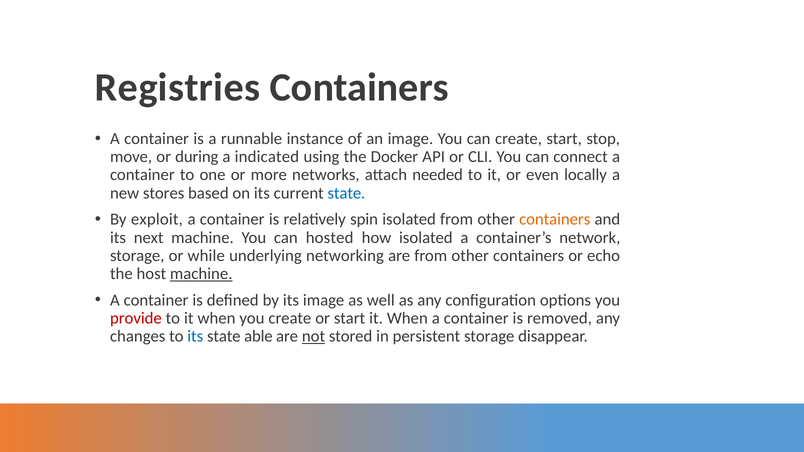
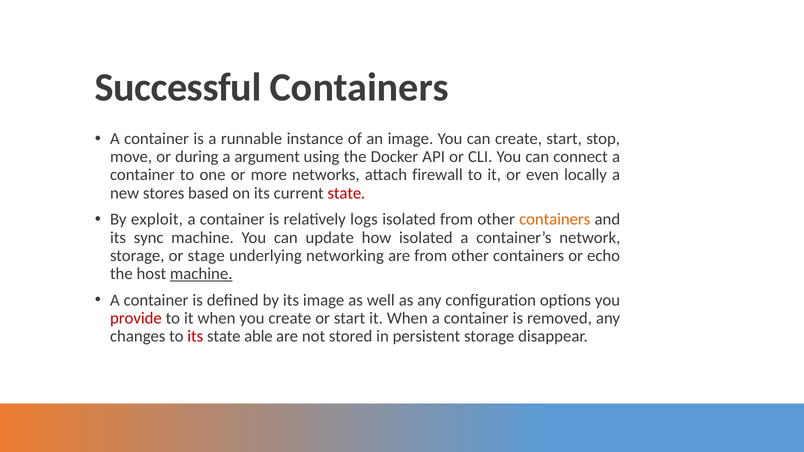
Registries: Registries -> Successful (178, 88)
indicated: indicated -> argument (267, 157)
needed: needed -> firewall (438, 175)
state colour: blue -> red (346, 193)
spin: spin -> logs (364, 220)
next: next -> sync (149, 238)
hosted: hosted -> update (330, 238)
while: while -> stage (206, 256)
its colour: blue -> red (195, 336)
not underline: present -> none (314, 336)
